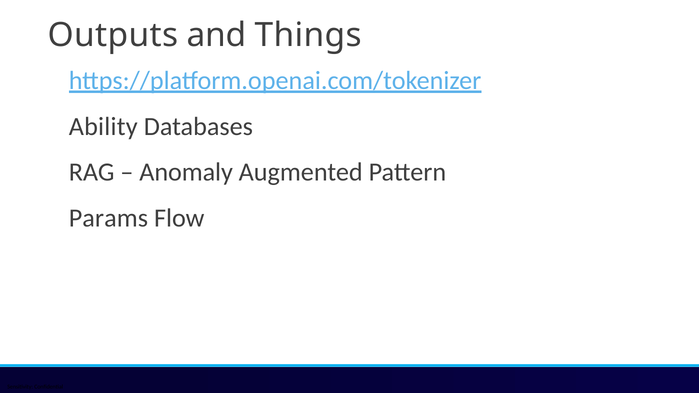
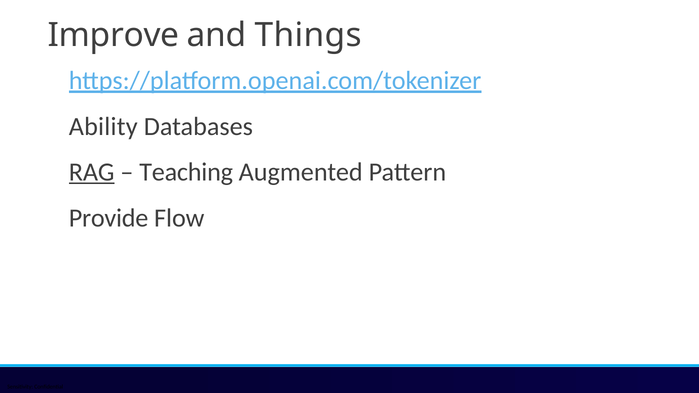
Outputs: Outputs -> Improve (113, 35)
RAG underline: none -> present (92, 172)
Anomaly: Anomaly -> Teaching (186, 172)
Params: Params -> Provide (109, 218)
